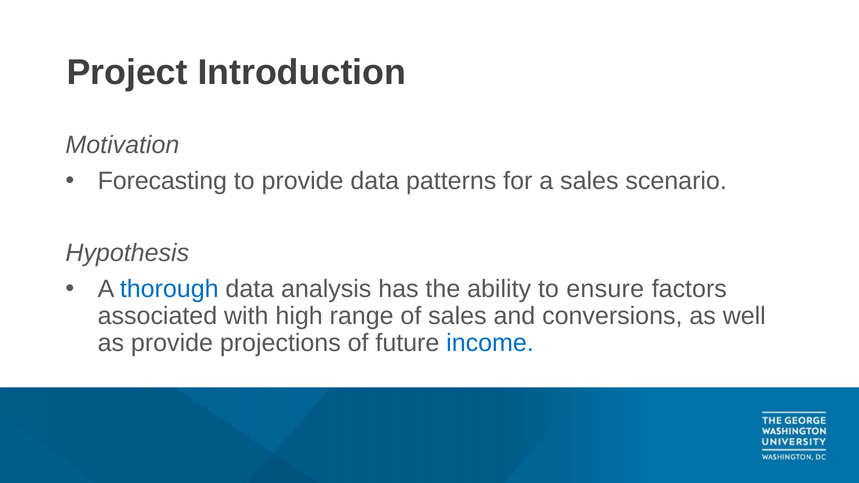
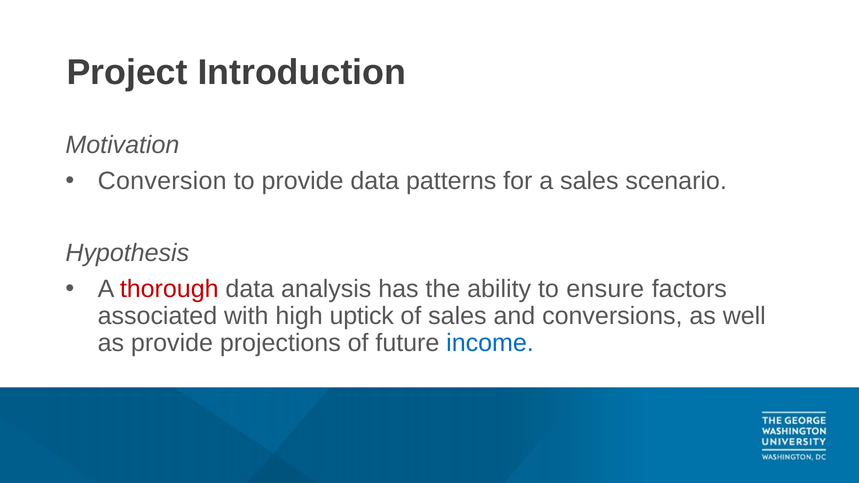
Forecasting: Forecasting -> Conversion (162, 181)
thorough colour: blue -> red (169, 289)
range: range -> uptick (362, 316)
